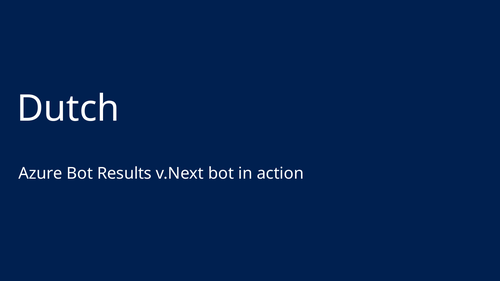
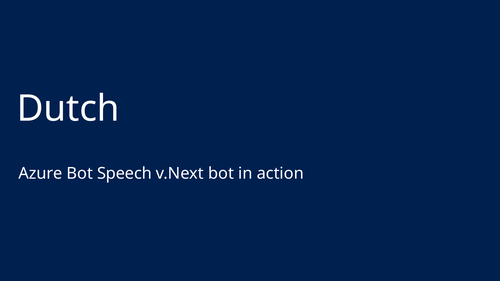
Results: Results -> Speech (124, 174)
